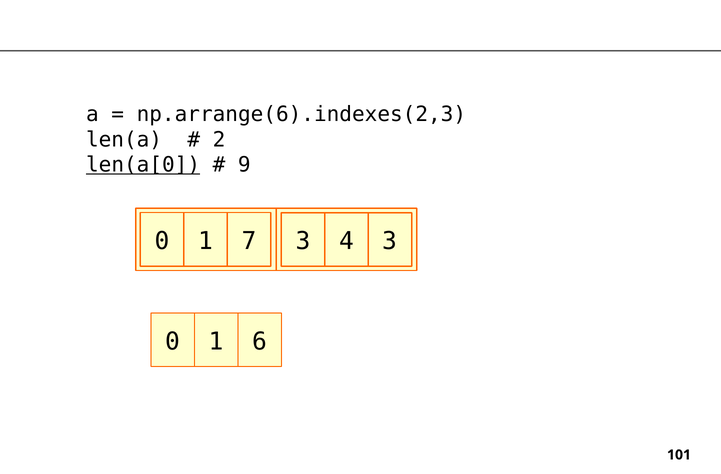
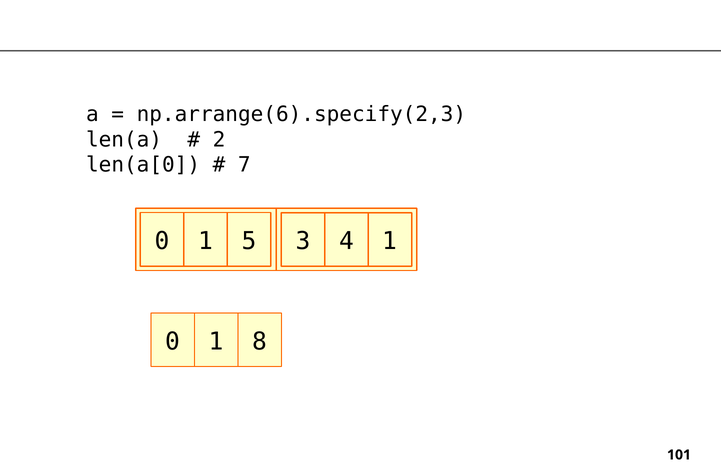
np.arrange(6).indexes(2,3: np.arrange(6).indexes(2,3 -> np.arrange(6).specify(2,3 (301, 114)
len(a[0 underline: present -> none (143, 165)
9: 9 -> 7 (244, 165)
7: 7 -> 5 (249, 241)
4 3: 3 -> 1 (390, 241)
6: 6 -> 8 (260, 341)
